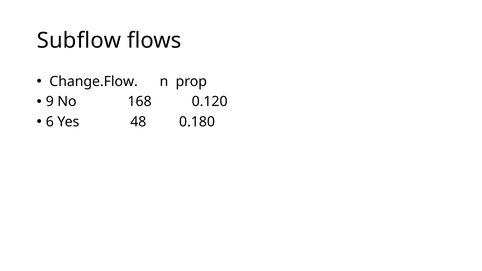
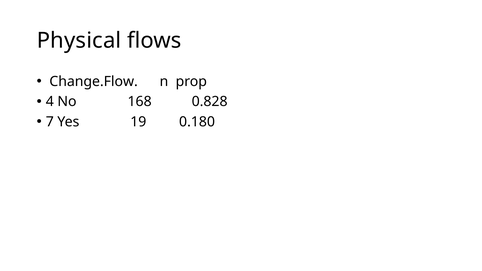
Subflow: Subflow -> Physical (79, 40)
9: 9 -> 4 (50, 102)
0.120: 0.120 -> 0.828 (210, 102)
6: 6 -> 7 (50, 122)
48: 48 -> 19 (138, 122)
